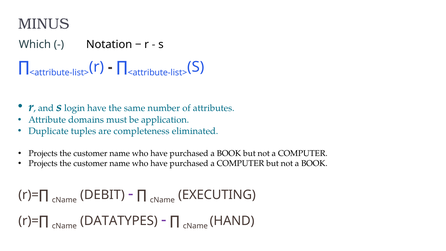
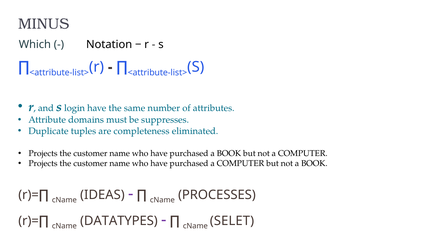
application: application -> suppresses (165, 120)
DEBIT: DEBIT -> IDEAS (102, 195)
EXECUTING: EXECUTING -> PROCESSES (217, 195)
HAND: HAND -> SELET (232, 221)
